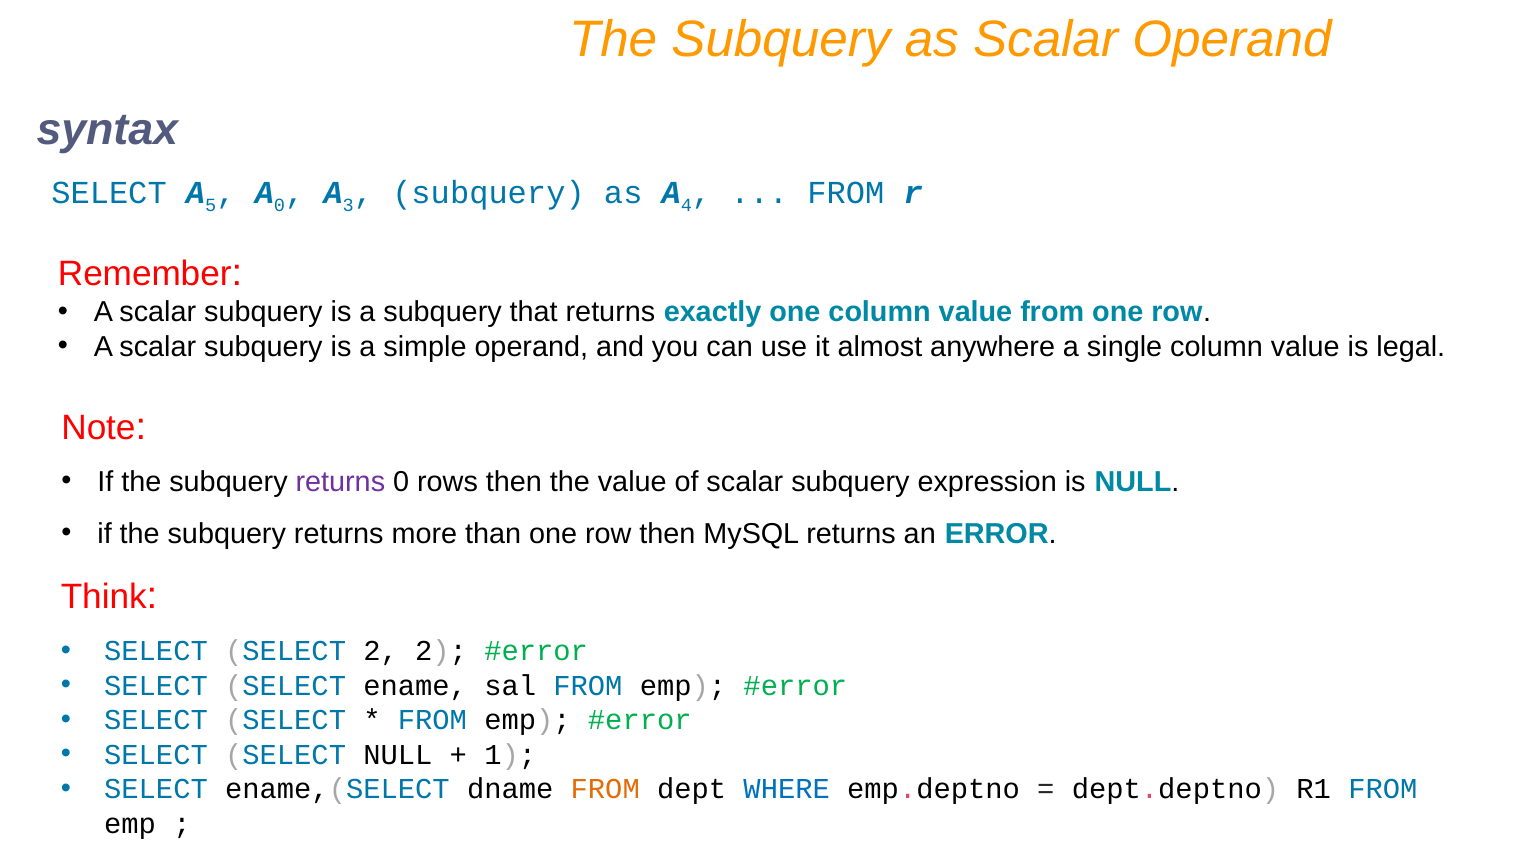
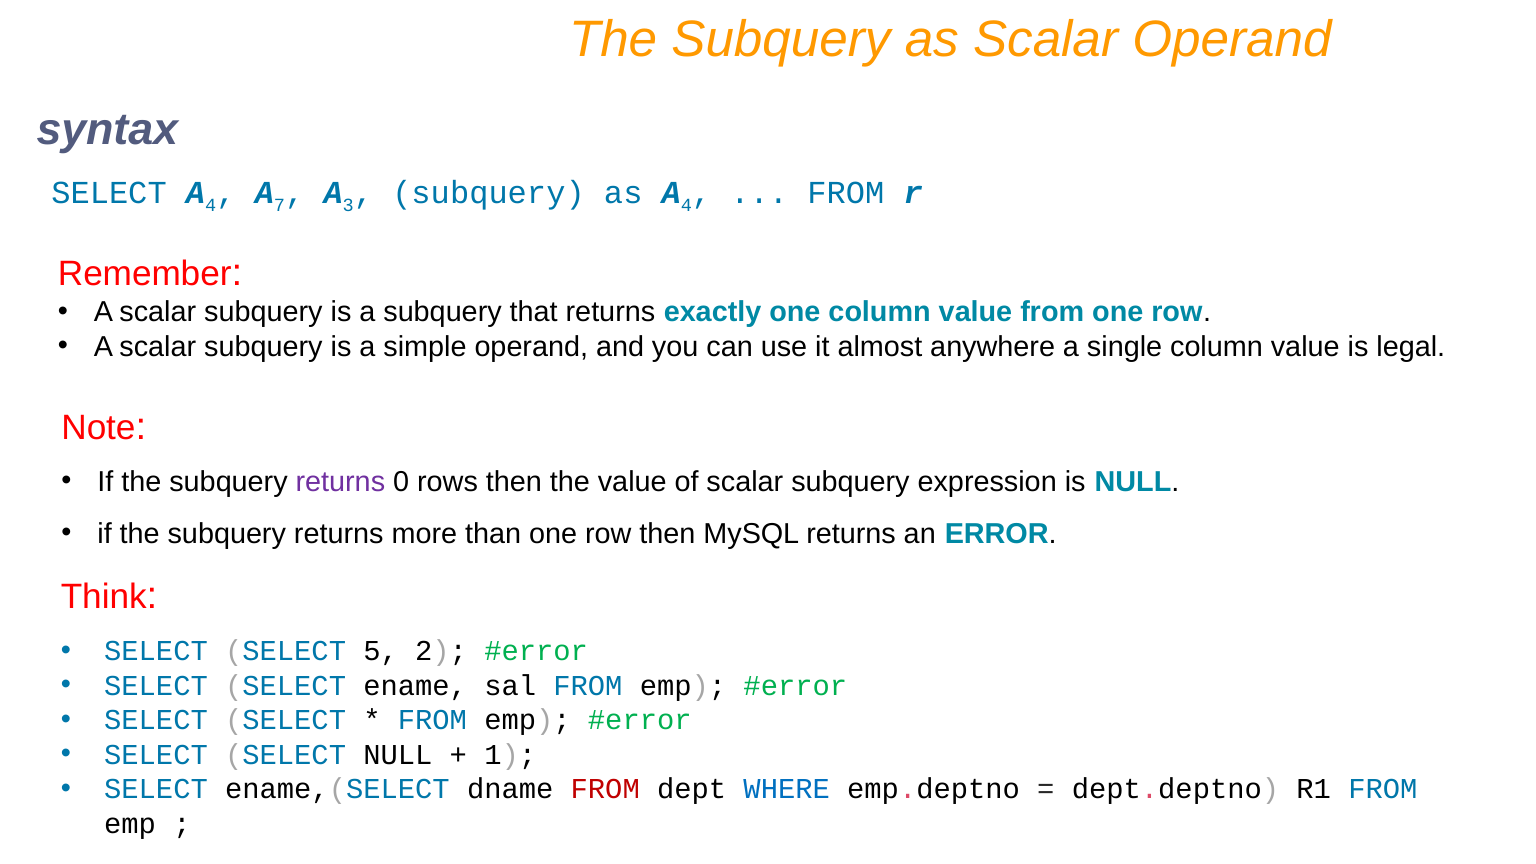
SELECT A 5: 5 -> 4 (211, 205)
A 0: 0 -> 7 (280, 205)
SELECT 2: 2 -> 5 (381, 651)
FROM colour: orange -> red (605, 789)
